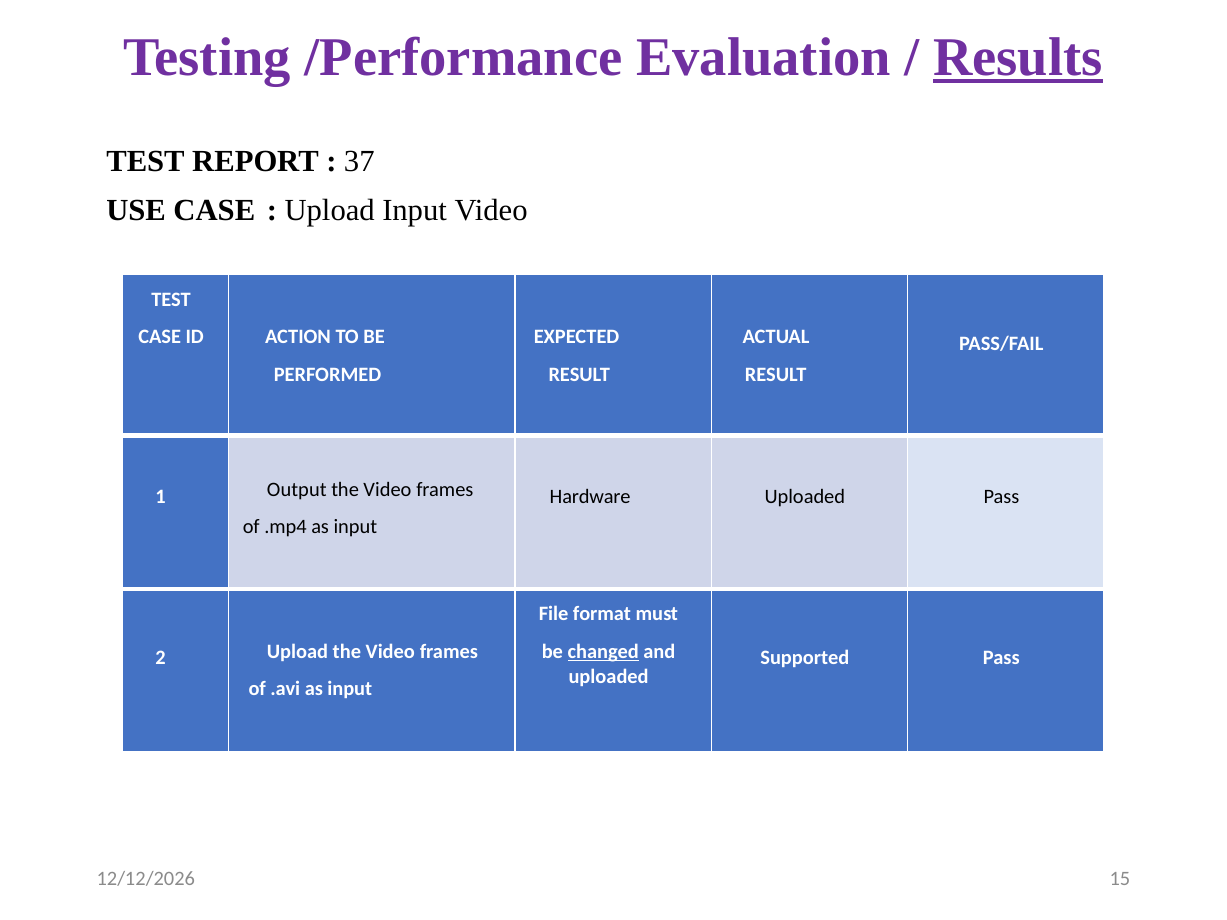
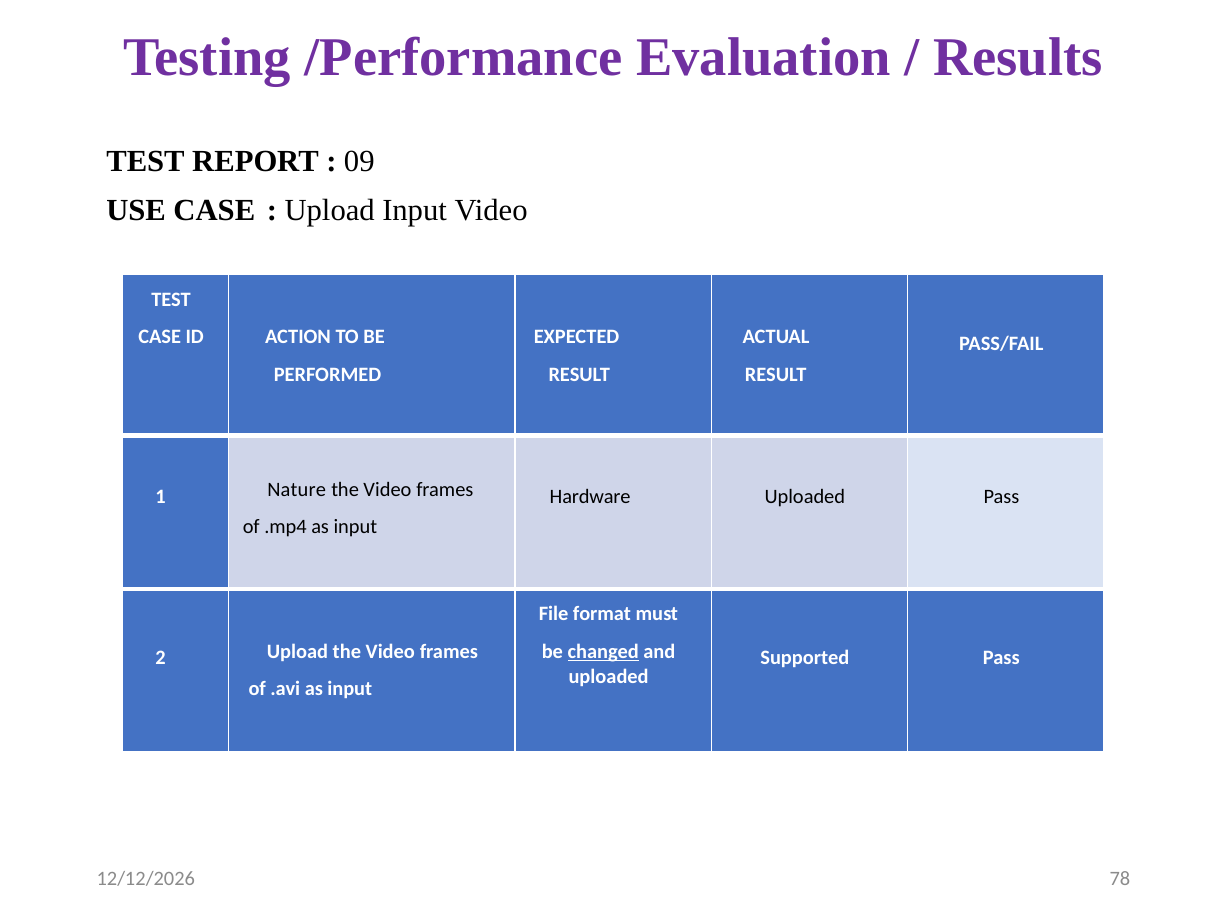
Results underline: present -> none (1018, 58)
37: 37 -> 09 (359, 161)
Output: Output -> Nature (297, 490)
15: 15 -> 78 (1120, 879)
